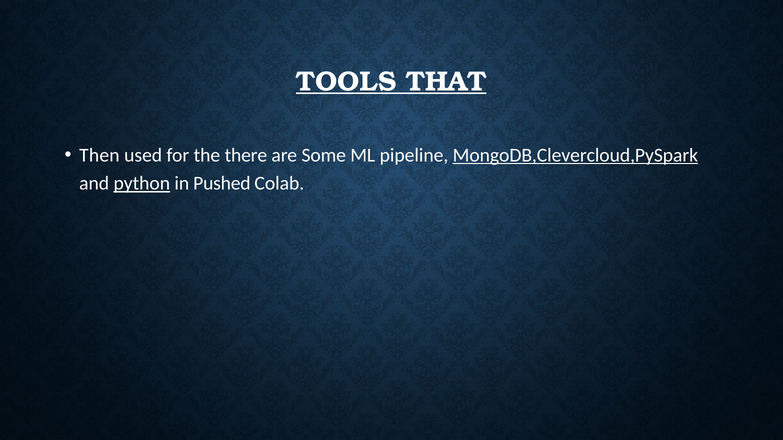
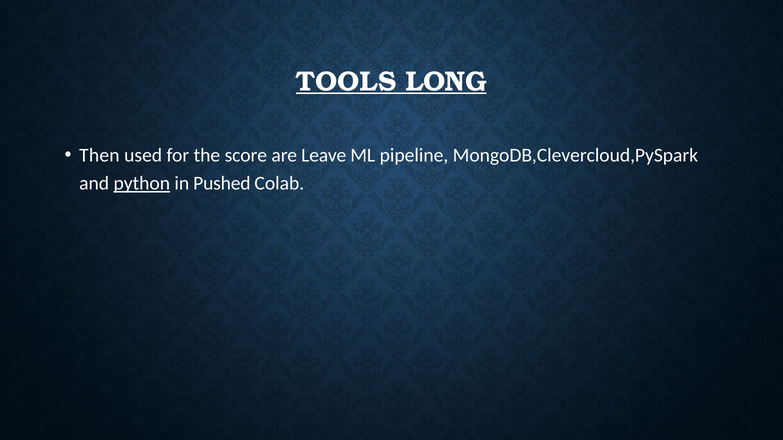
THAT: THAT -> LONG (446, 82)
there: there -> score (246, 155)
Some: Some -> Leave (324, 155)
MongoDB,Clevercloud,PySpark underline: present -> none (575, 155)
